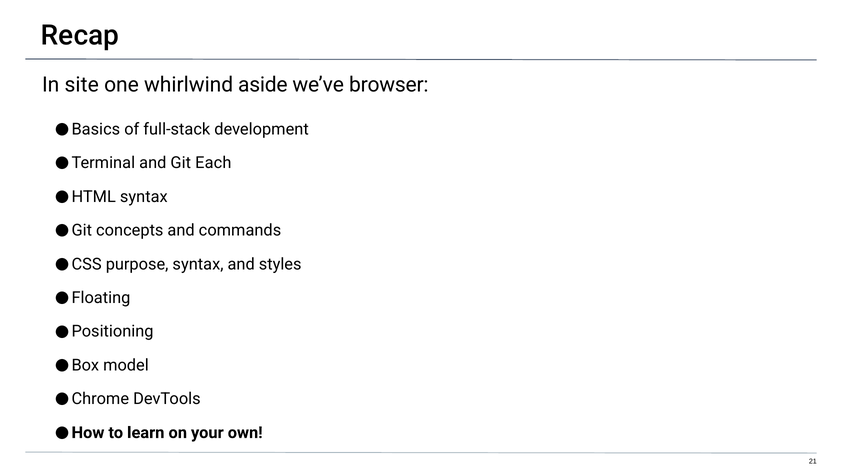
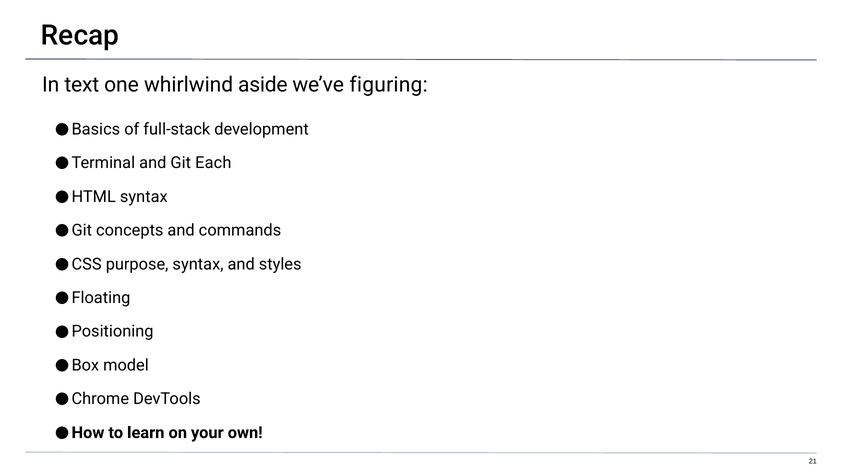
site: site -> text (82, 85)
browser: browser -> figuring (389, 85)
